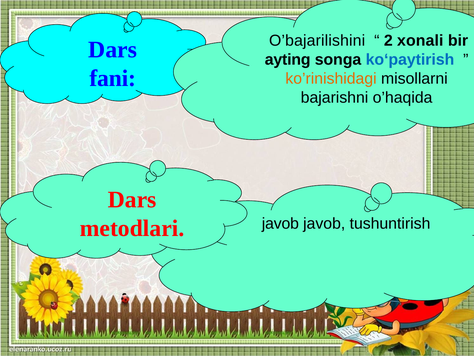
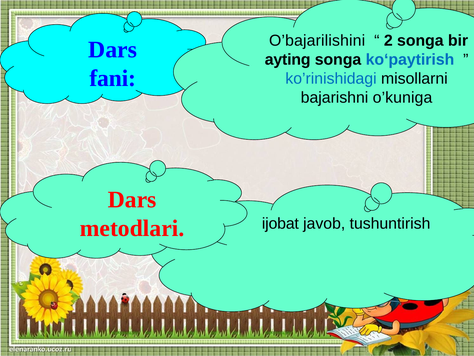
2 xonali: xonali -> songa (420, 41)
ko’rinishidagi colour: orange -> blue (331, 78)
o’haqida: o’haqida -> o’kuniga (403, 97)
javob: javob -> ijobat (280, 223)
